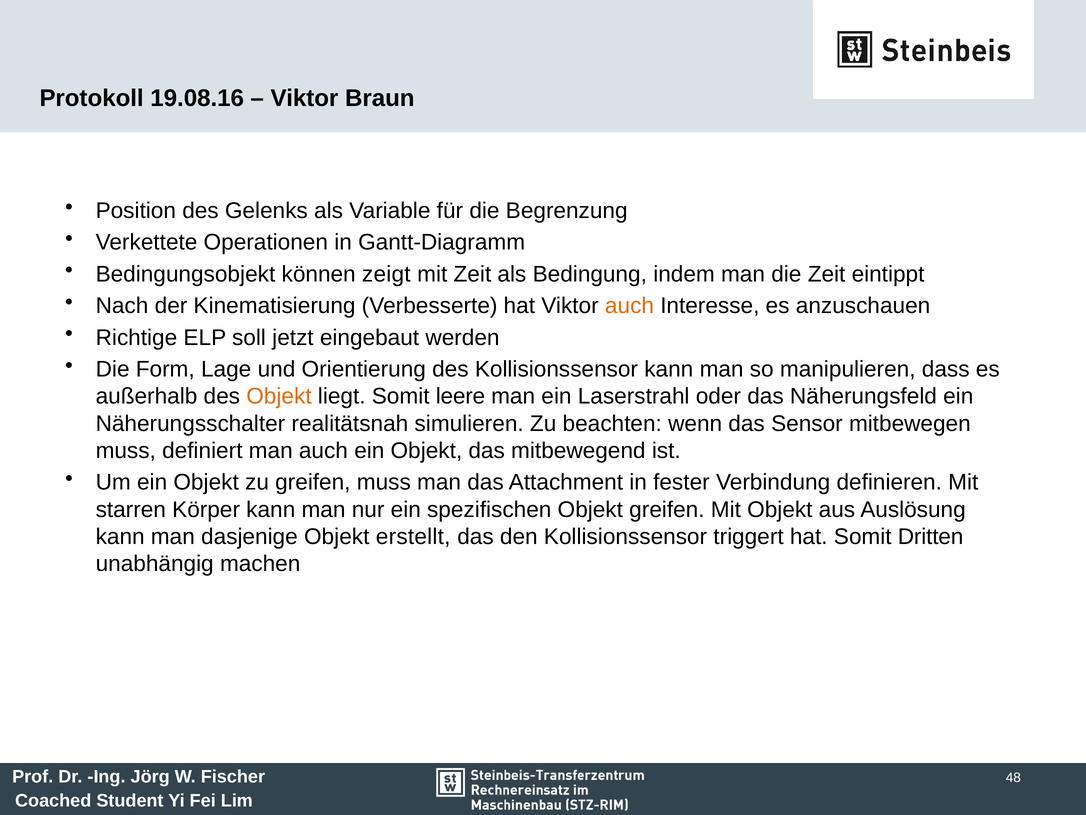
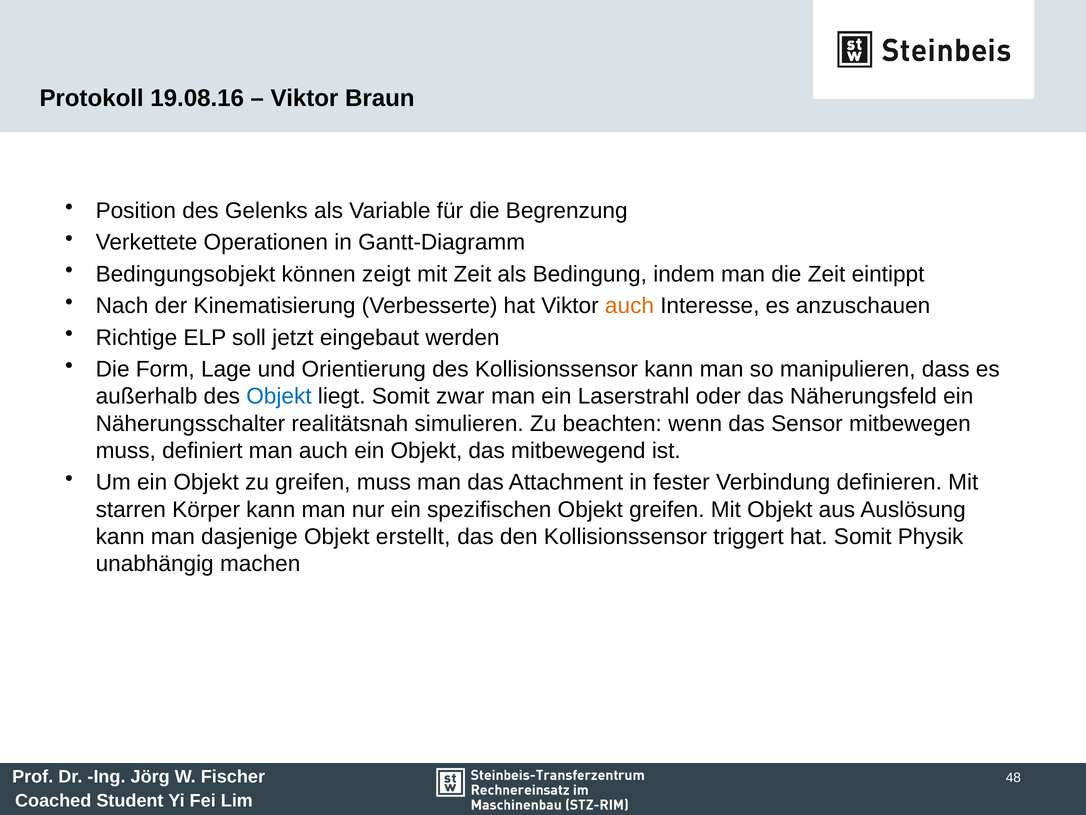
Objekt colour: orange -> blue (279, 396)
leere: leere -> zwar (460, 396)
Dritten: Dritten -> Physik (931, 536)
